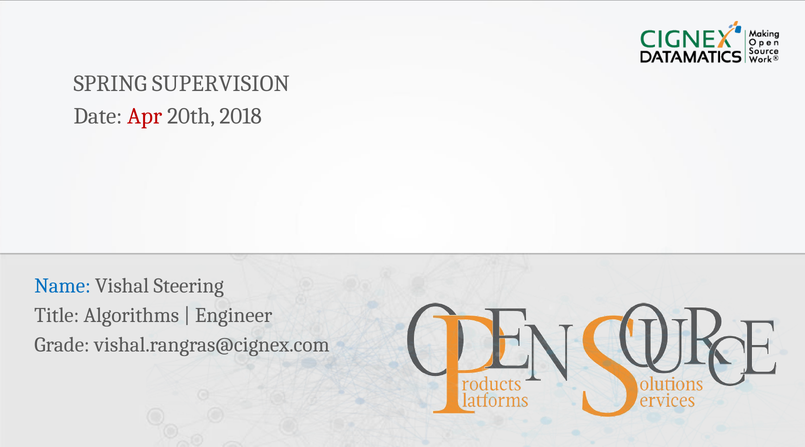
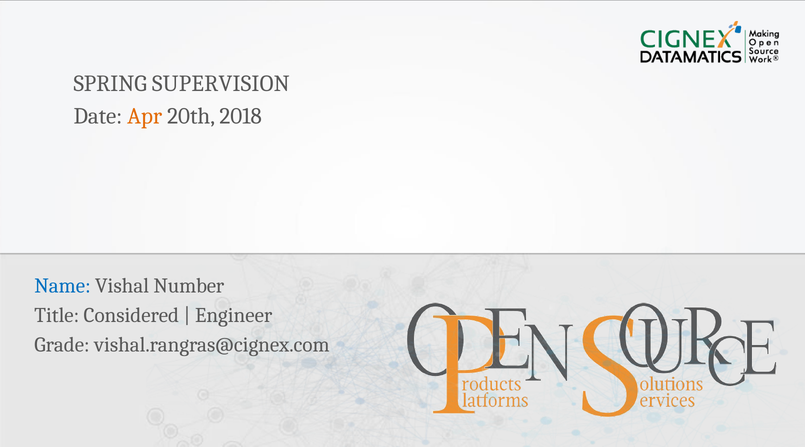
Apr colour: red -> orange (145, 116)
Steering: Steering -> Number (189, 286)
Algorithms: Algorithms -> Considered (131, 316)
